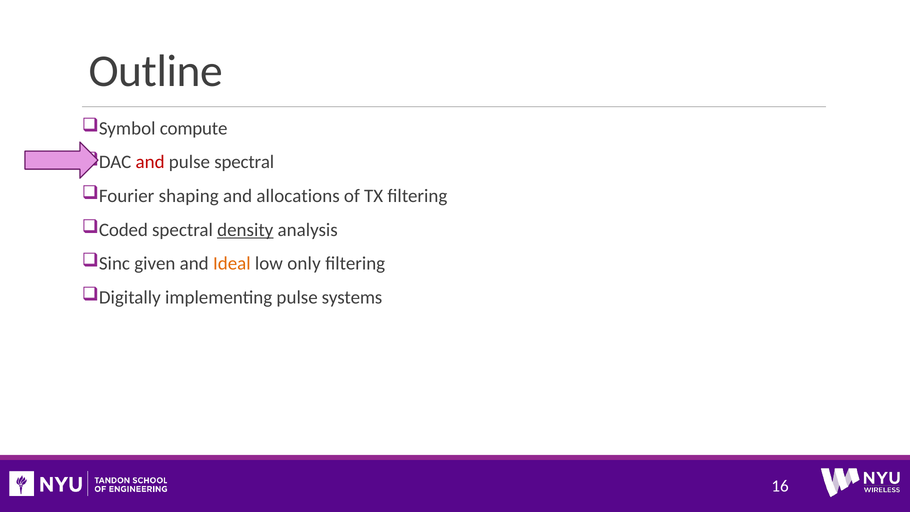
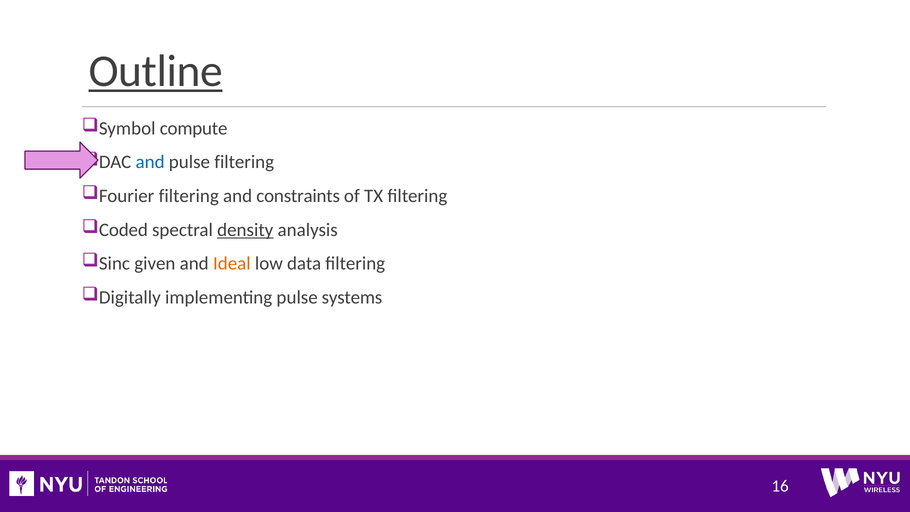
Outline underline: none -> present (156, 71)
and colour: red -> blue (150, 162)
pulse spectral: spectral -> filtering (244, 162)
Fourier shaping: shaping -> filtering (189, 196)
allocations: allocations -> constraints (298, 196)
only: only -> data (304, 263)
